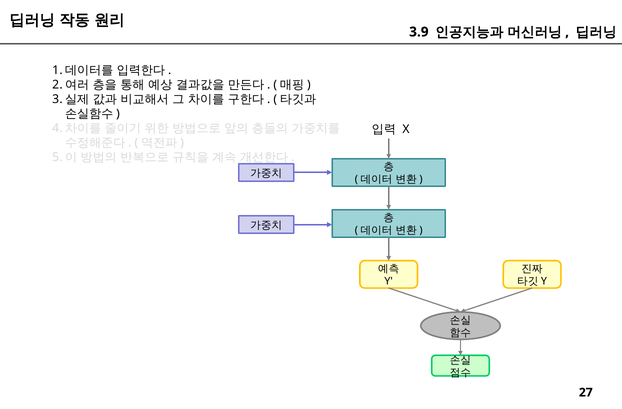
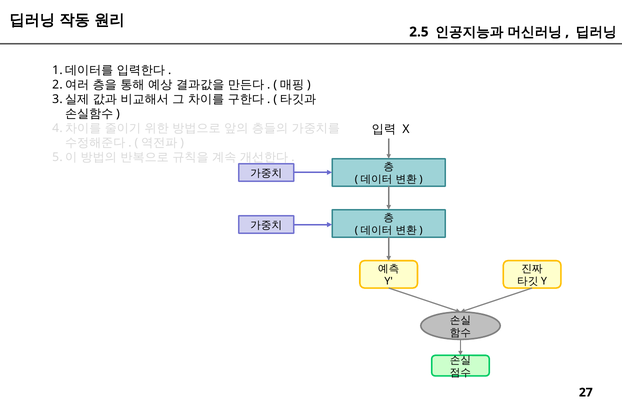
3.9: 3.9 -> 2.5 (419, 32)
